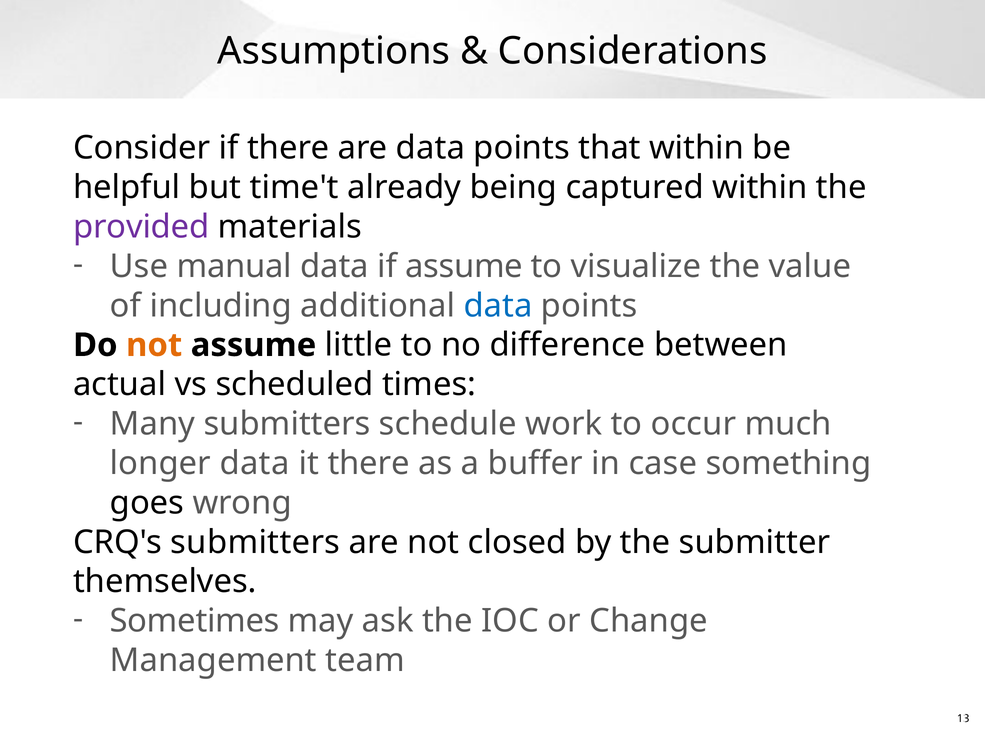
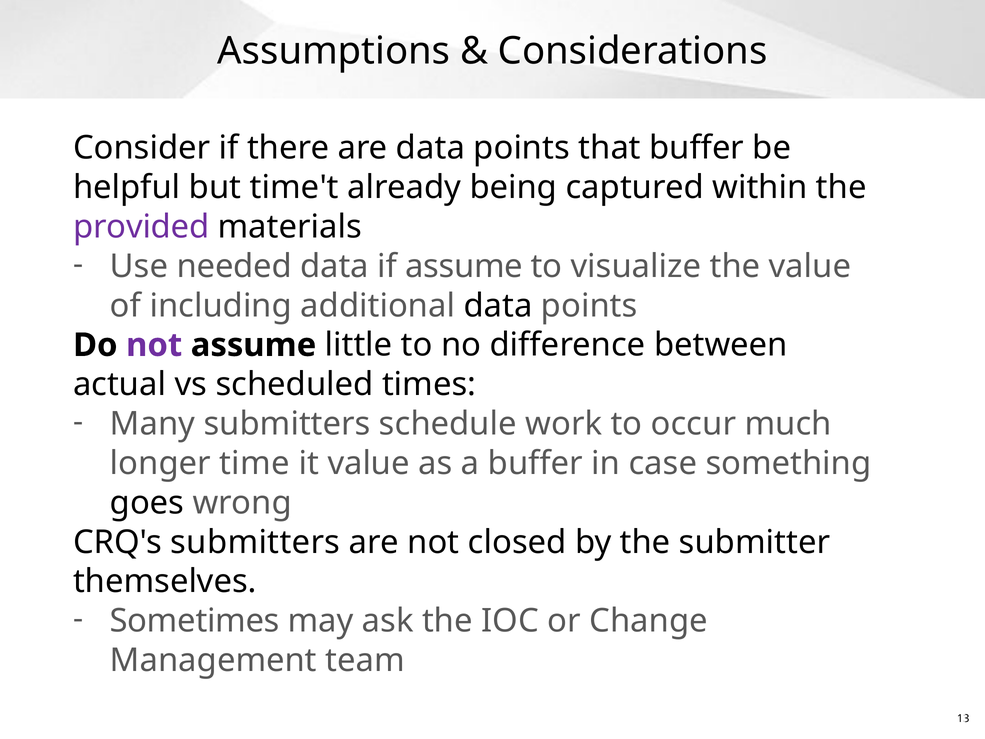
that within: within -> buffer (697, 148)
manual: manual -> needed (234, 266)
data colour: blue -> black (498, 306)
not colour: orange -> purple (154, 345)
longer data: data -> time (255, 463)
it there: there -> value (369, 463)
